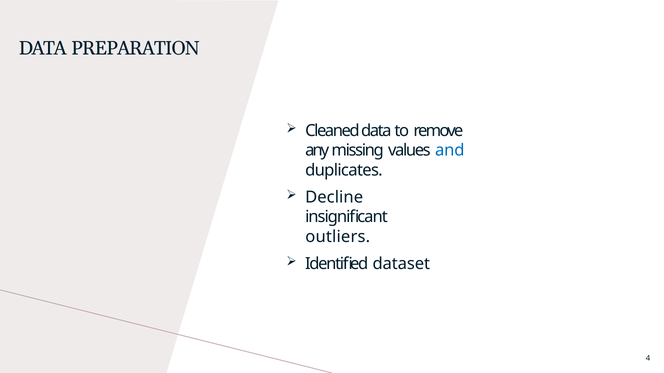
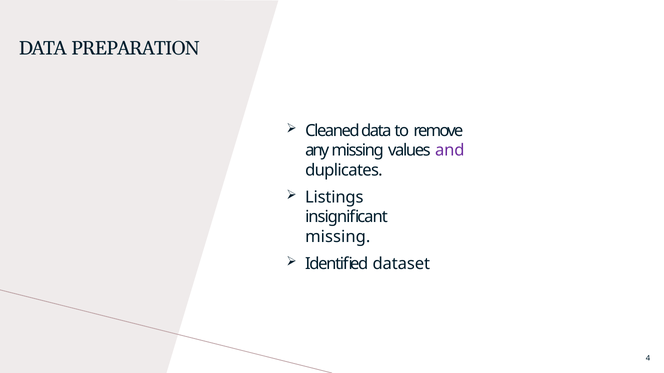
and colour: blue -> purple (450, 151)
Decline: Decline -> Listings (334, 197)
outliers: outliers -> missing (338, 237)
